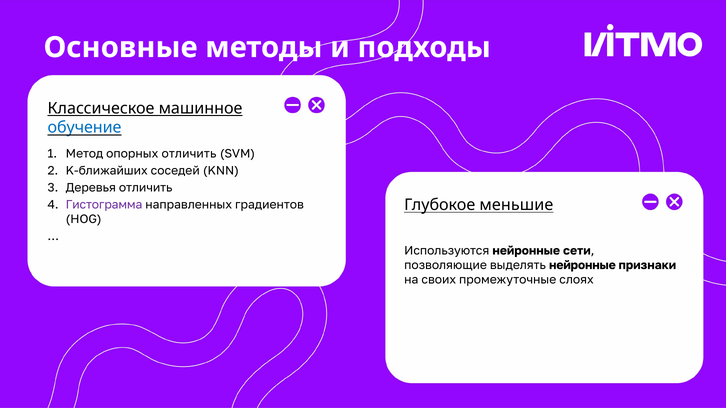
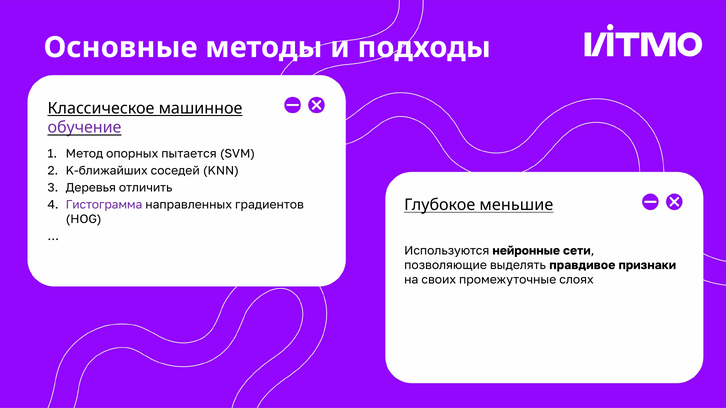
обучение colour: blue -> purple (85, 128)
опорных отличить: отличить -> пытается (189, 154)
выделять нейронные: нейронные -> правдивое (582, 265)
